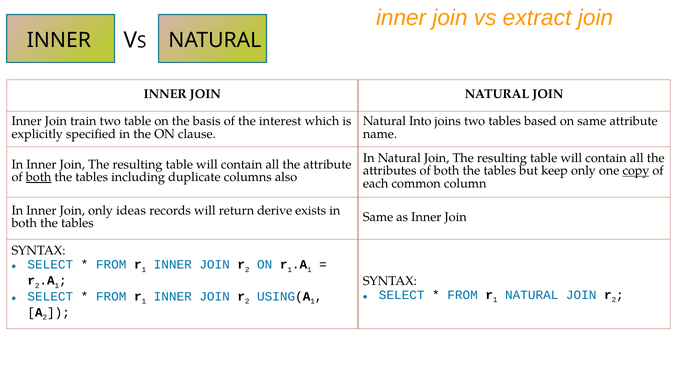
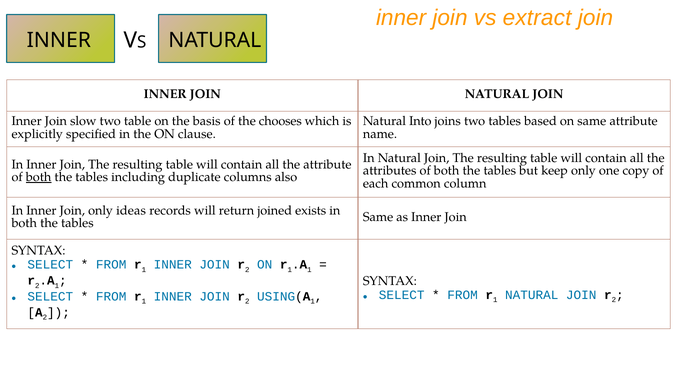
train: train -> slow (83, 121)
interest: interest -> chooses (280, 121)
copy underline: present -> none (636, 171)
derive: derive -> joined (275, 210)
